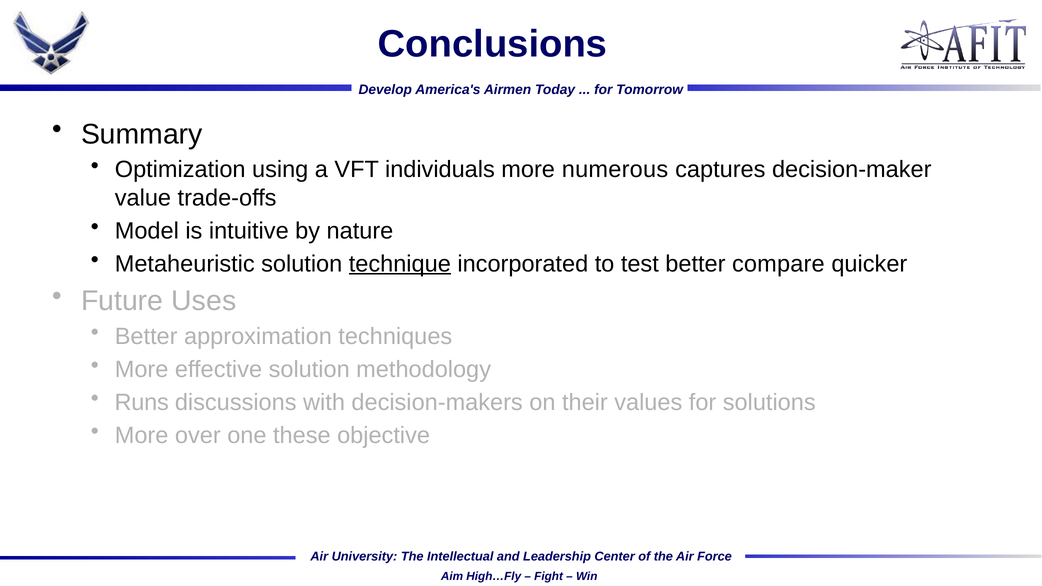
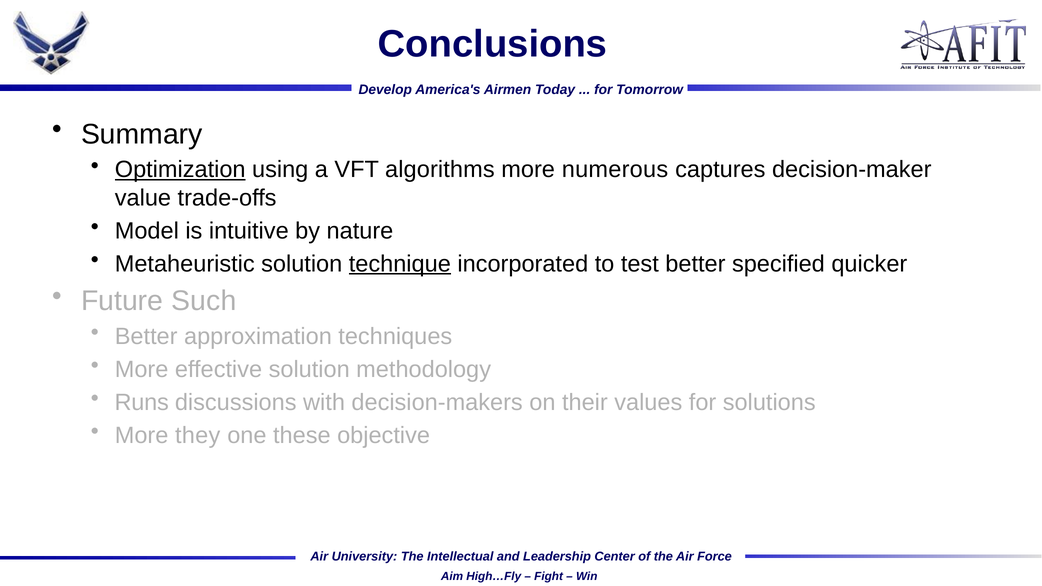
Optimization underline: none -> present (180, 170)
individuals: individuals -> algorithms (440, 170)
compare: compare -> specified (778, 264)
Uses: Uses -> Such (204, 301)
over: over -> they (198, 435)
